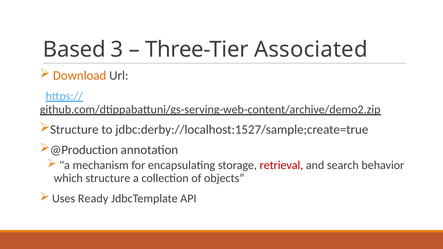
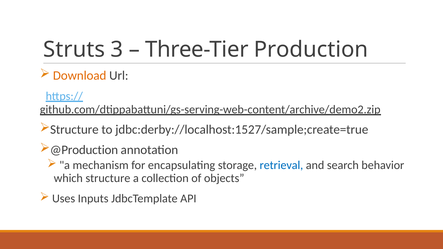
Based: Based -> Struts (74, 50)
Associated: Associated -> Production (311, 50)
retrieval colour: red -> blue (281, 165)
Ready: Ready -> Inputs (93, 199)
